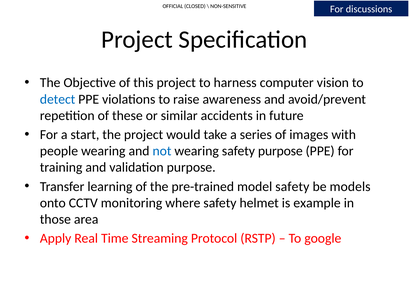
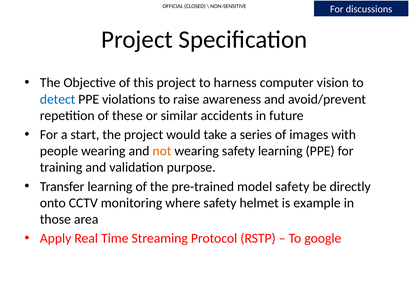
not colour: blue -> orange (162, 151)
safety purpose: purpose -> learning (280, 151)
models: models -> directly (350, 186)
